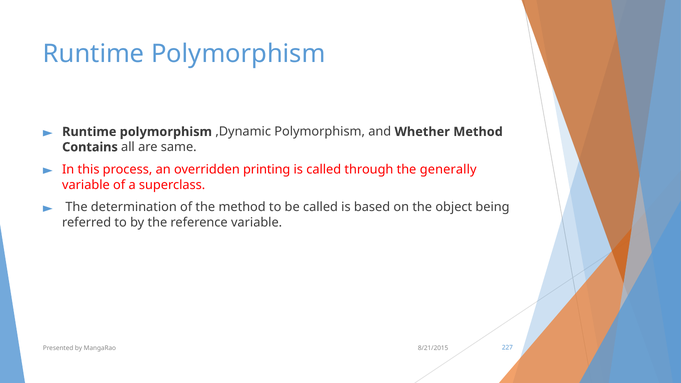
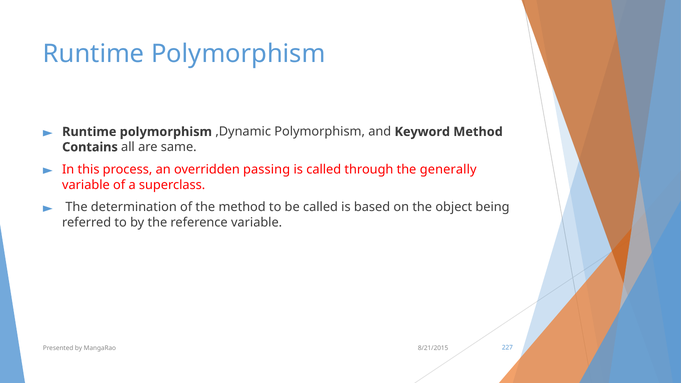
Whether: Whether -> Keyword (422, 132)
printing: printing -> passing (267, 170)
